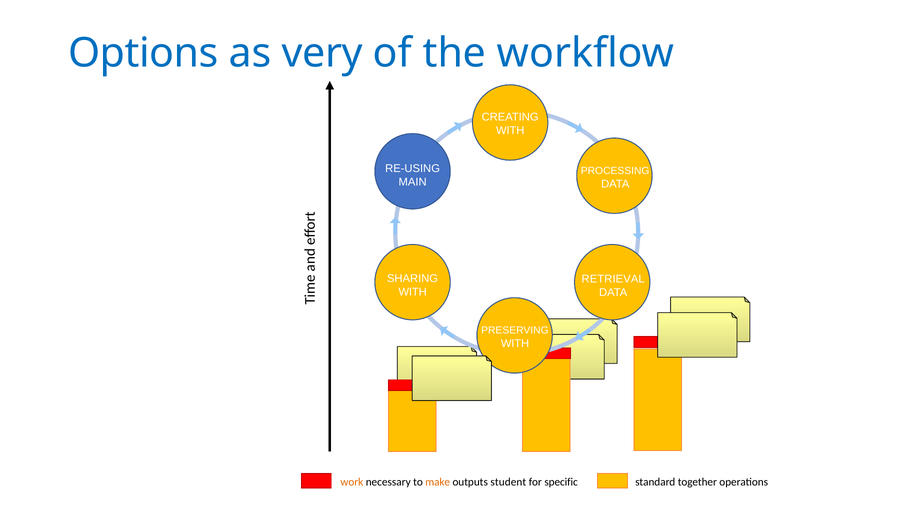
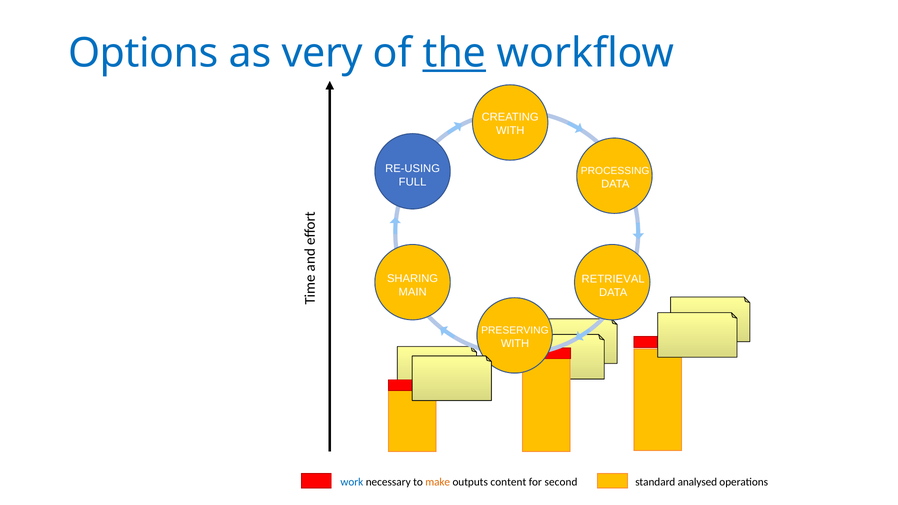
the underline: none -> present (454, 53)
MAIN: MAIN -> FULL (413, 182)
WITH: WITH -> MAIN (413, 292)
work colour: orange -> blue (352, 482)
student: student -> content (508, 482)
specific: specific -> second (561, 482)
together: together -> analysed (697, 482)
